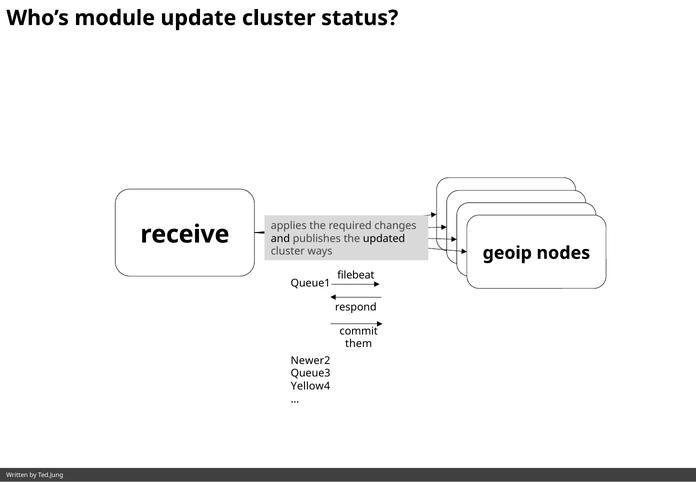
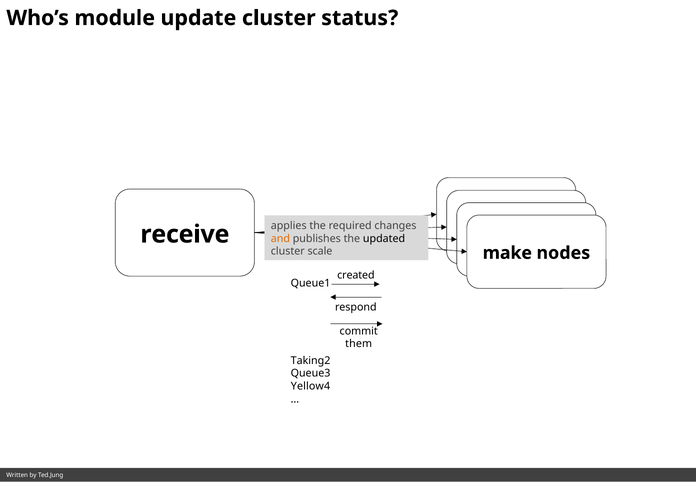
and colour: black -> orange (280, 238)
ways: ways -> scale (320, 251)
geoip: geoip -> make (507, 253)
filebeat: filebeat -> created (356, 275)
Newer2: Newer2 -> Taking2 (311, 360)
